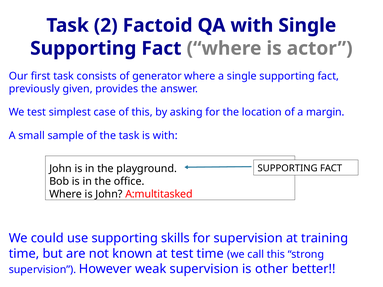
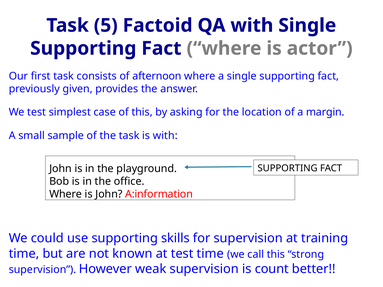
2: 2 -> 5 (106, 25)
generator: generator -> afternoon (157, 76)
A:multitasked: A:multitasked -> A:information (159, 194)
other: other -> count (272, 269)
